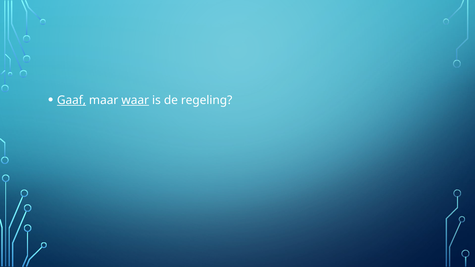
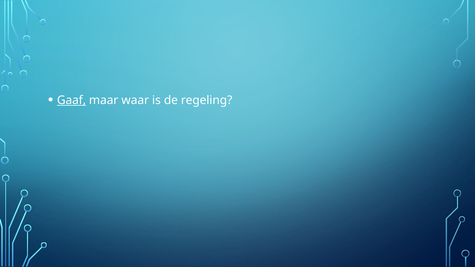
waar underline: present -> none (135, 100)
